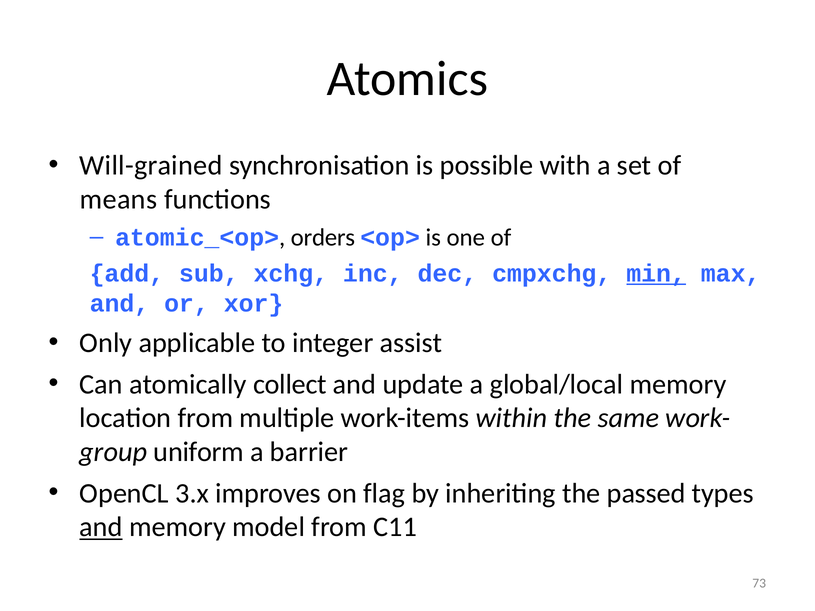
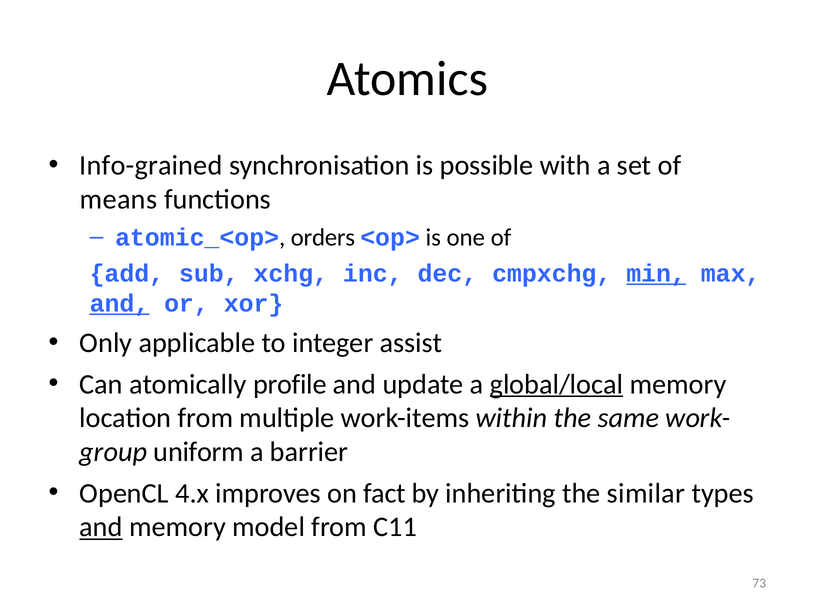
Will-grained: Will-grained -> Info-grained (151, 166)
and underline: none -> present (119, 304)
collect: collect -> profile (290, 384)
global/local underline: none -> present (556, 384)
3.x: 3.x -> 4.x (192, 493)
flag: flag -> fact (384, 493)
passed: passed -> similar (646, 493)
